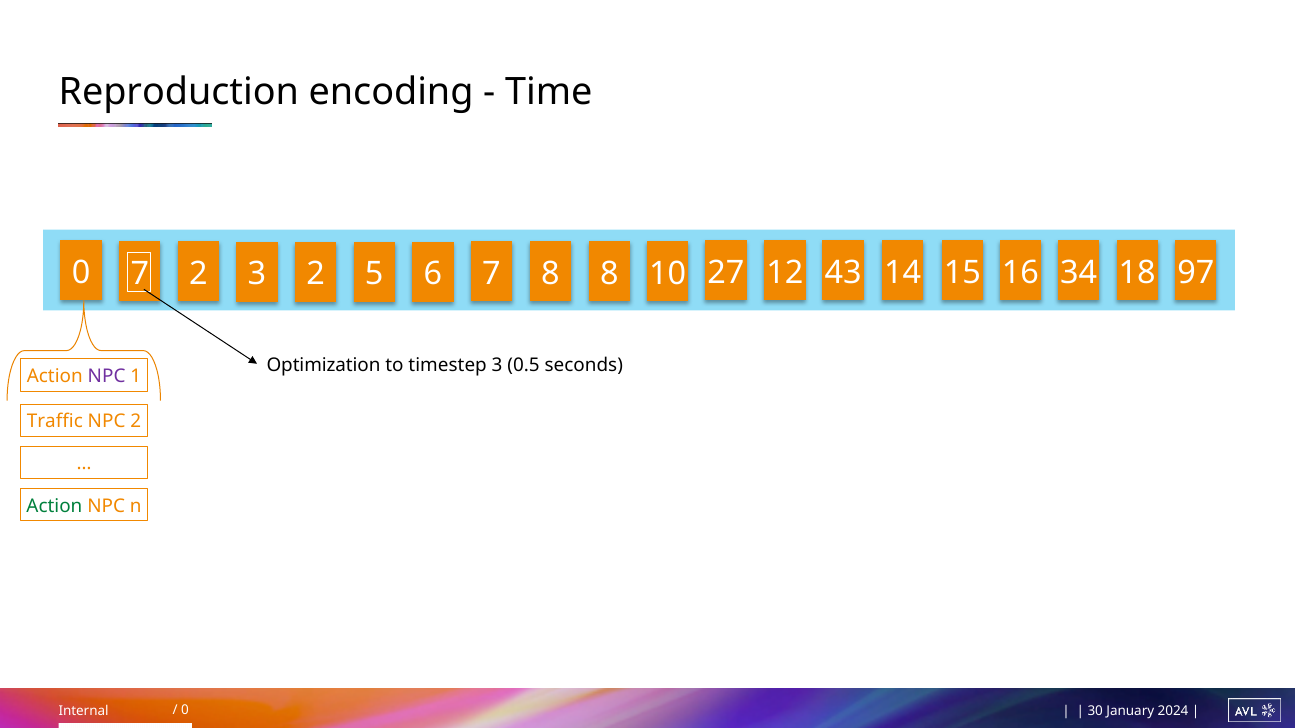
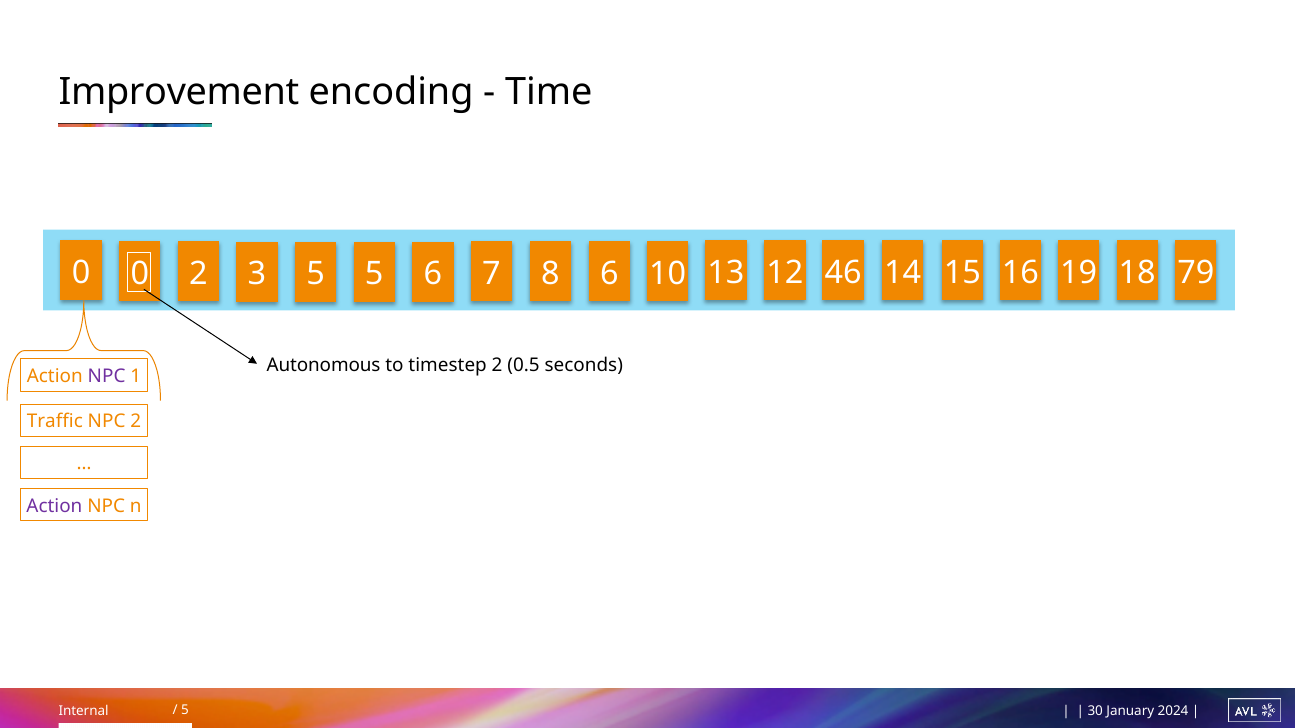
Reproduction: Reproduction -> Improvement (179, 93)
0 7: 7 -> 0 (140, 274)
3 2: 2 -> 5 (316, 274)
8 8: 8 -> 6 (609, 274)
27: 27 -> 13 (726, 273)
43: 43 -> 46 (843, 273)
34: 34 -> 19 (1079, 273)
97: 97 -> 79 (1196, 273)
Optimization: Optimization -> Autonomous (324, 365)
timestep 3: 3 -> 2 (497, 365)
Action colour: green -> purple (54, 506)
0: 0 -> 5 (185, 710)
